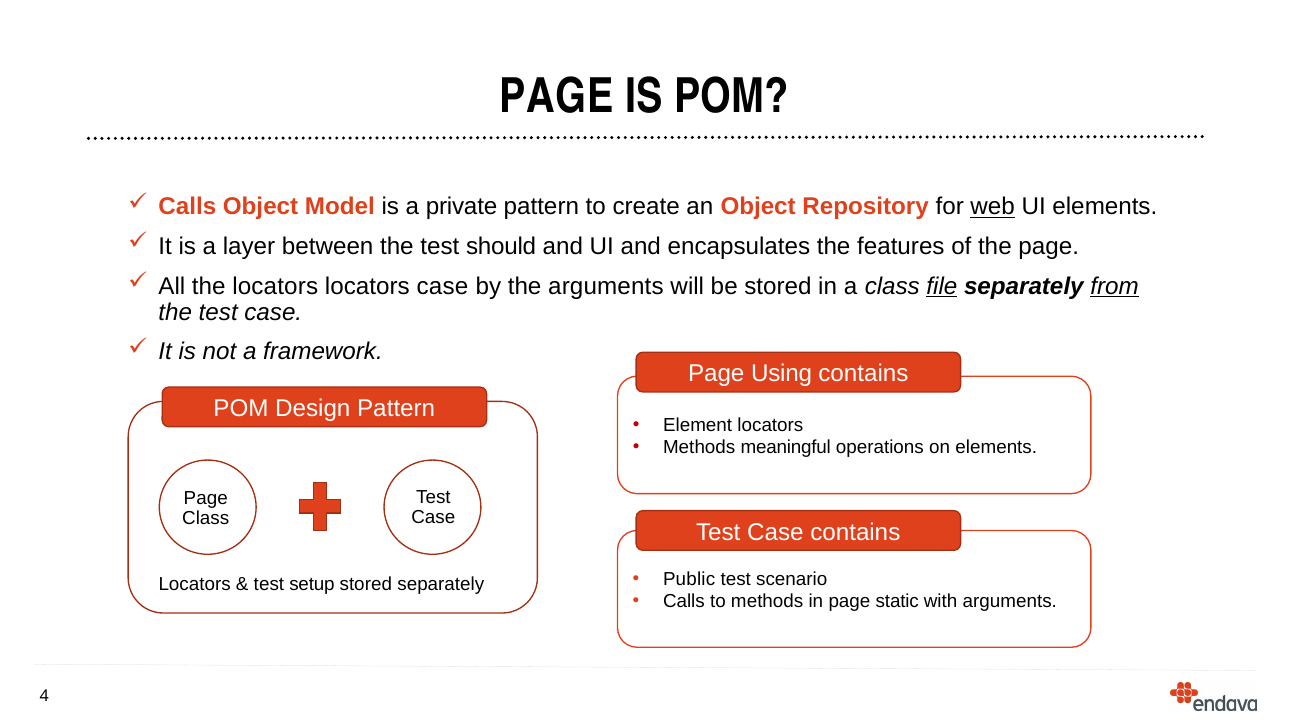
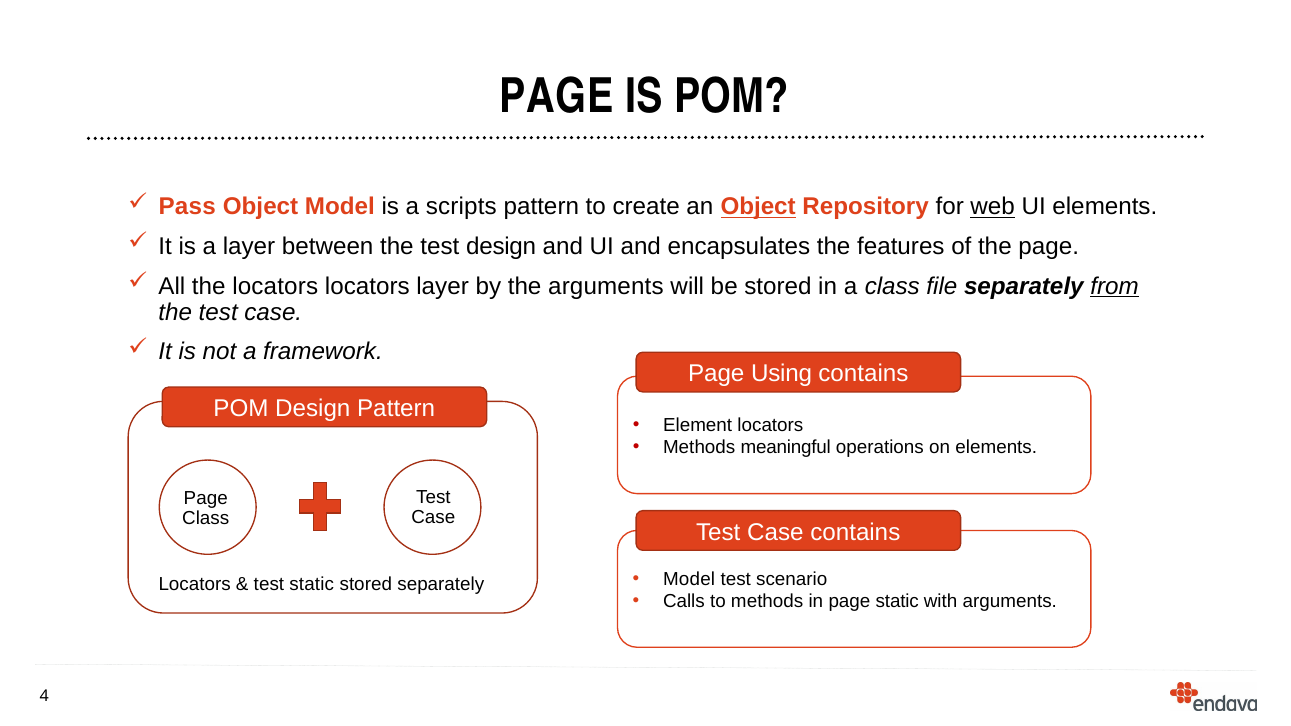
Calls: Calls -> Pass (187, 207)
private: private -> scripts (461, 207)
Object underline: none -> present (758, 207)
test should: should -> design (501, 247)
locators case: case -> layer (443, 286)
file underline: present -> none (942, 286)
Public: Public -> Model (689, 579)
test setup: setup -> static (312, 585)
